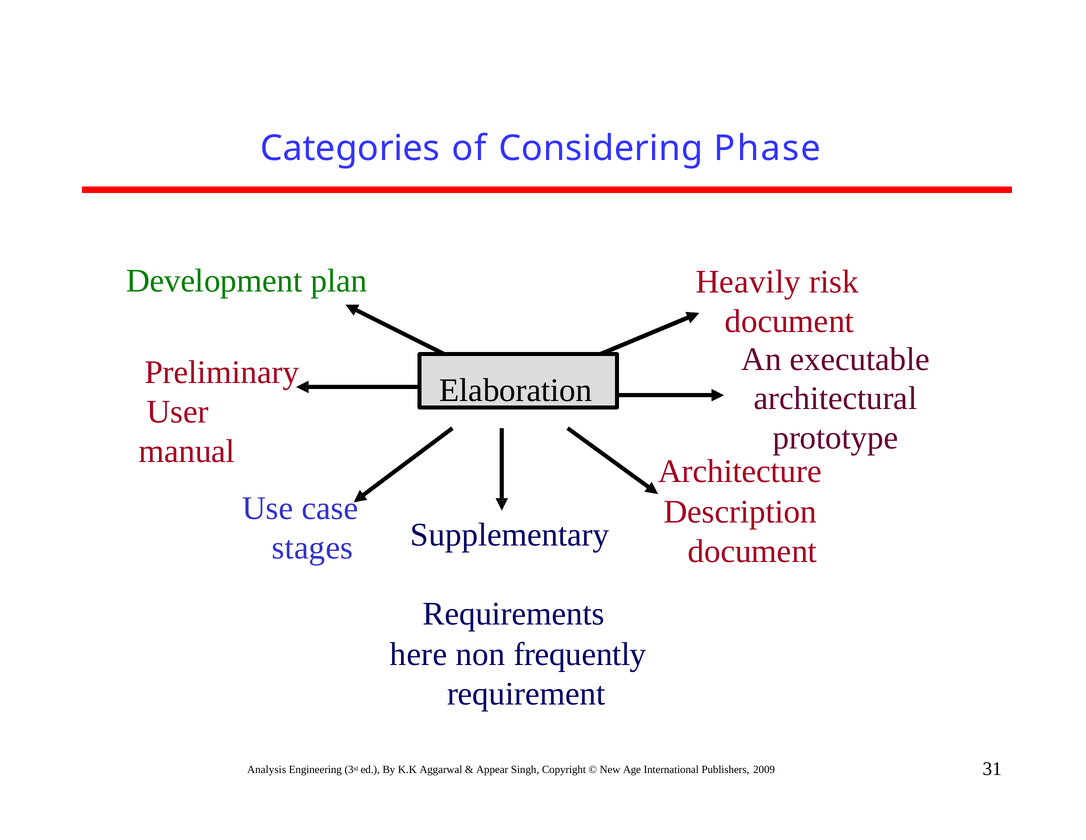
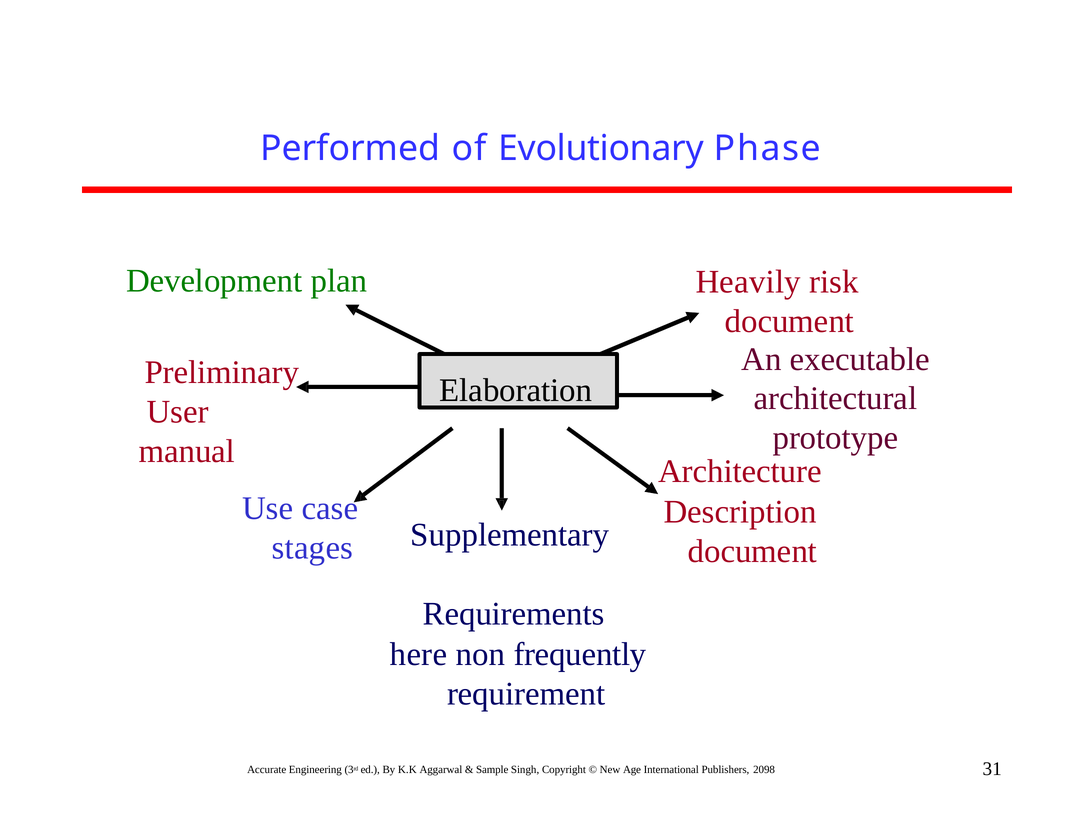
Categories: Categories -> Performed (350, 148)
Considering: Considering -> Evolutionary (601, 148)
Analysis: Analysis -> Accurate (267, 769)
Appear: Appear -> Sample (492, 769)
2009: 2009 -> 2098 (764, 769)
